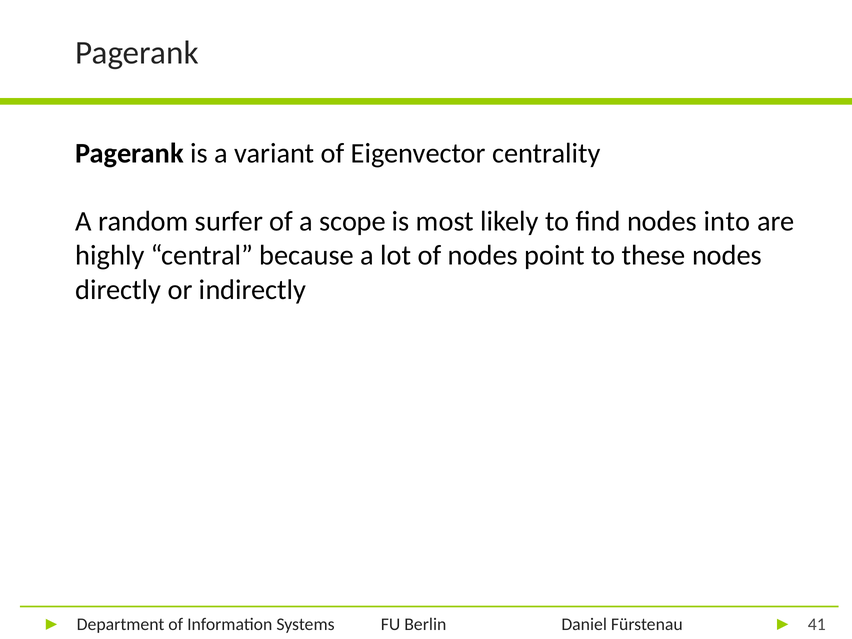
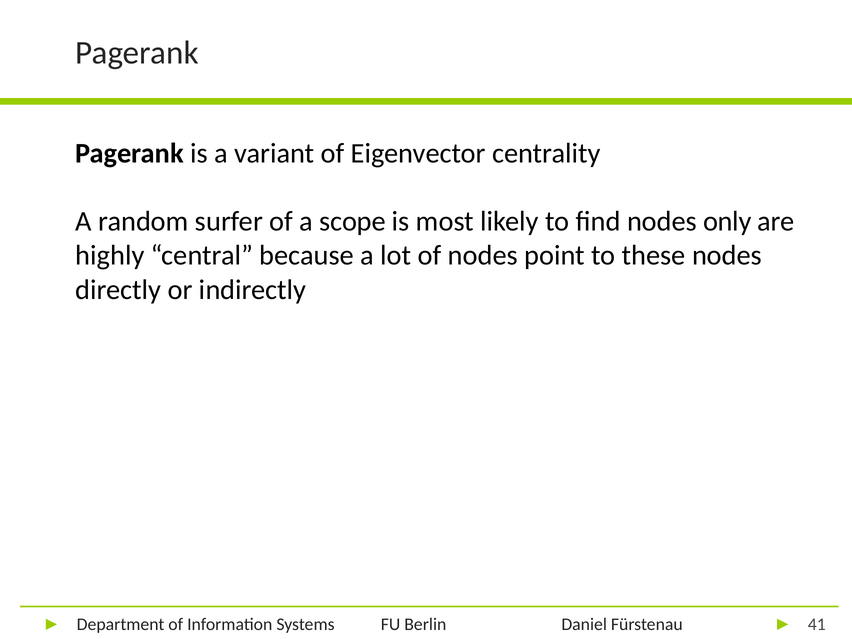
into: into -> only (727, 221)
